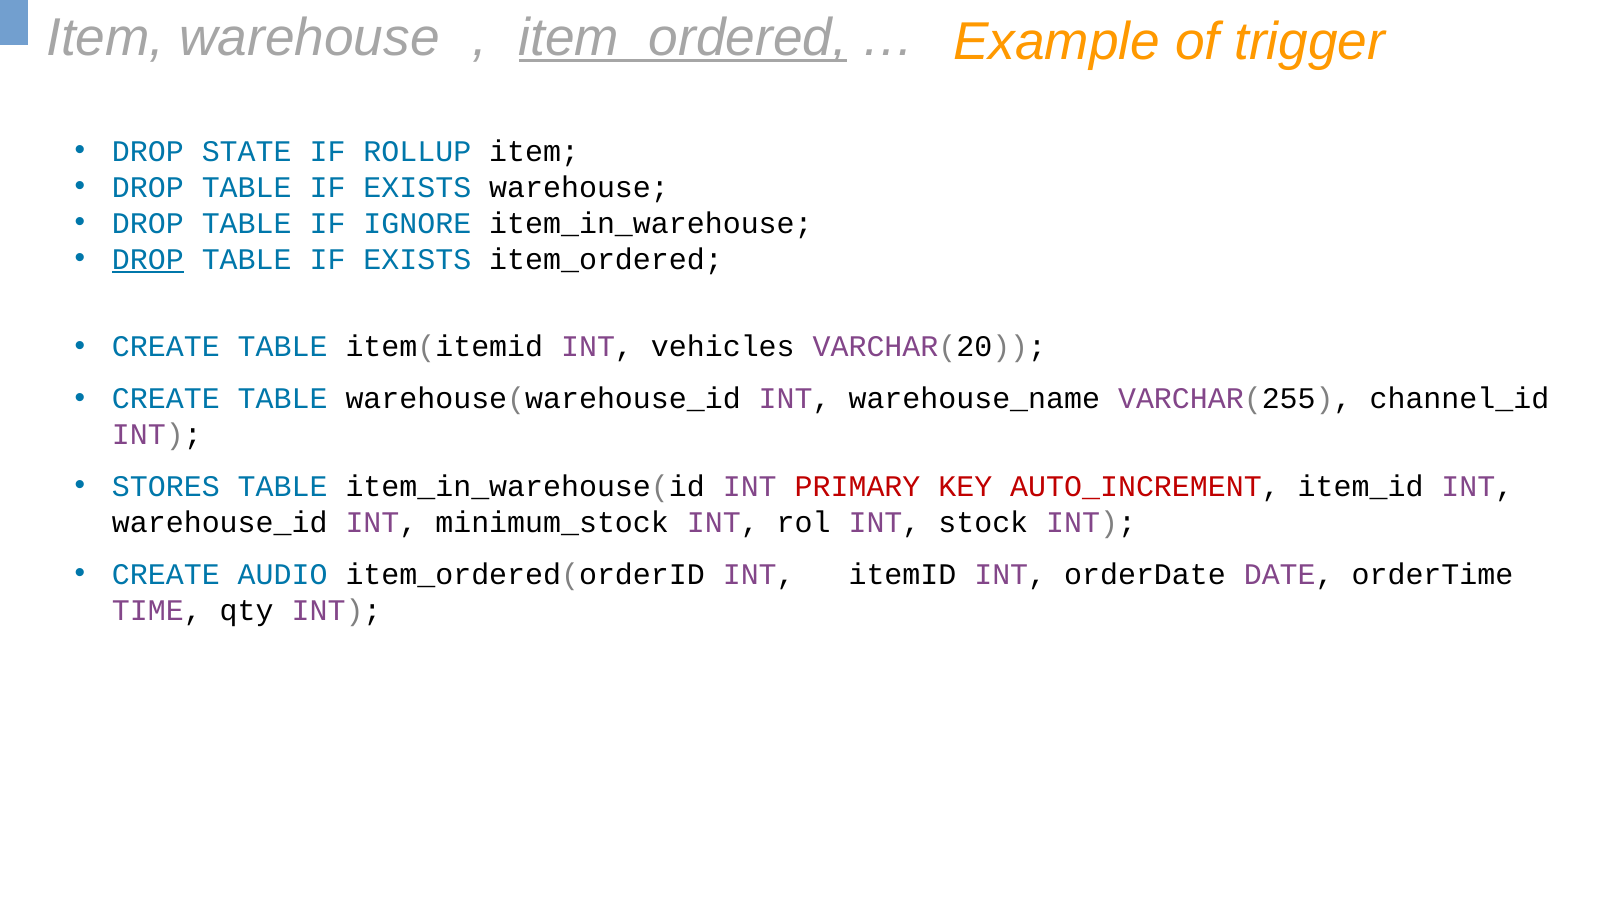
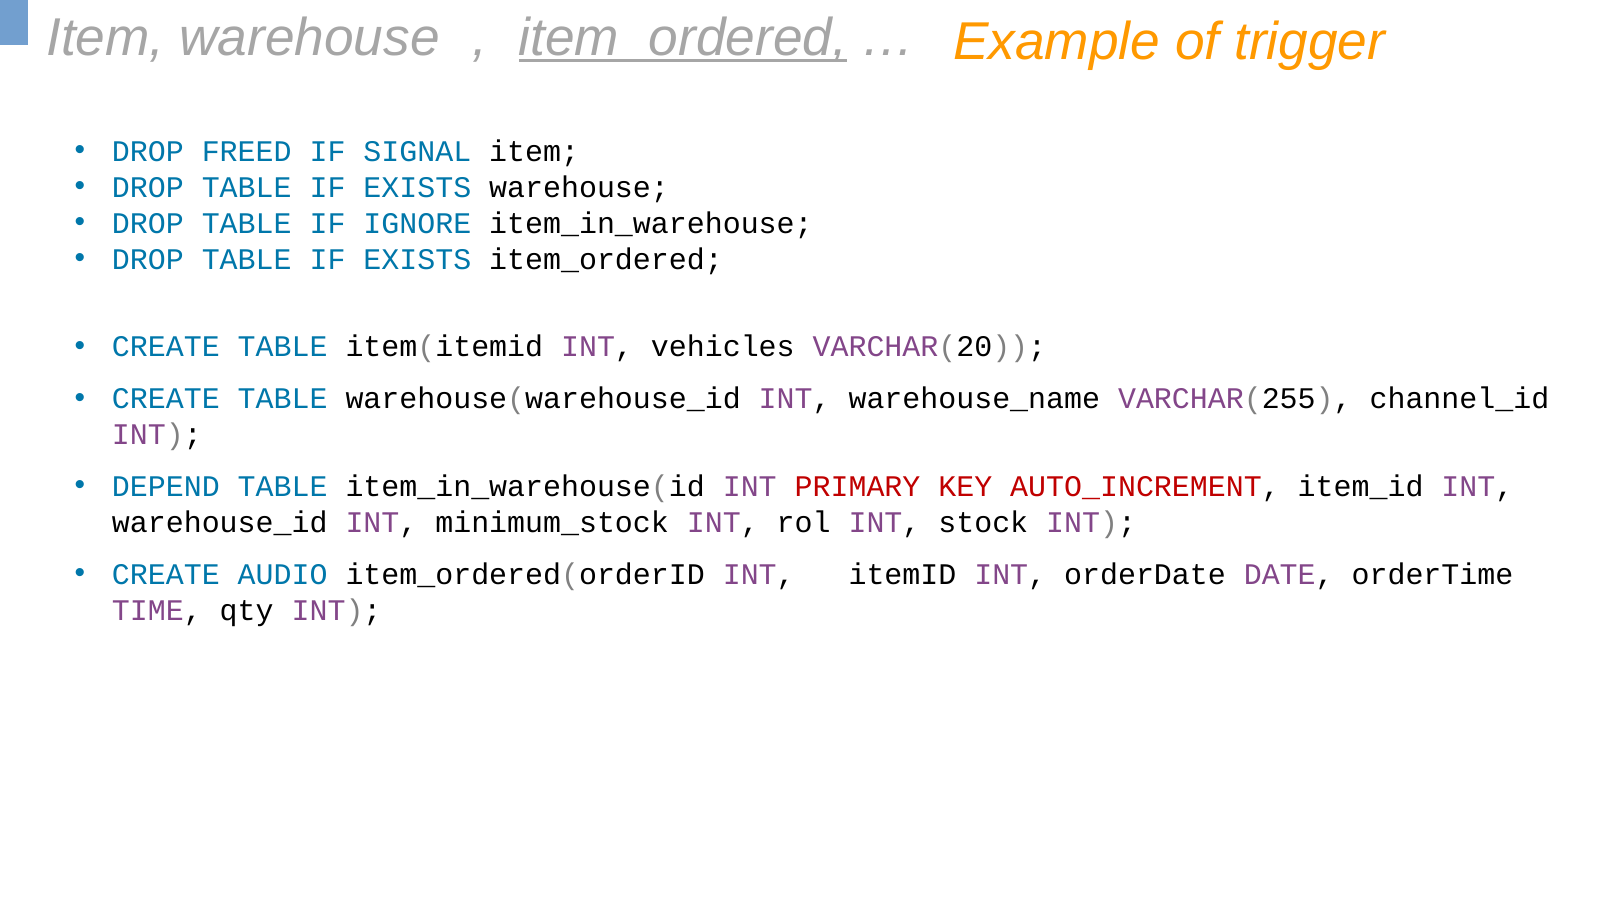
STATE: STATE -> FREED (247, 152)
ROLLUP: ROLLUP -> SIGNAL (417, 152)
DROP underline: present -> none (148, 259)
STORES: STORES -> DEPEND (166, 487)
